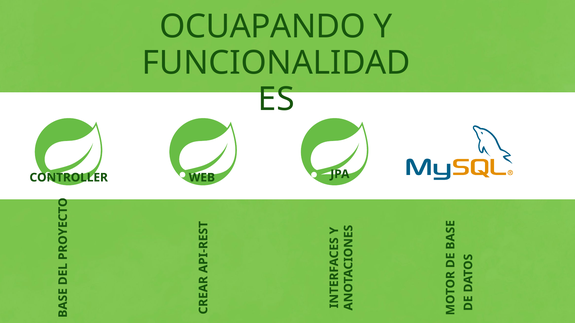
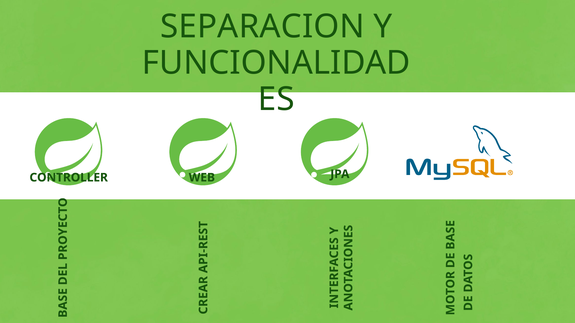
OCUAPANDO: OCUAPANDO -> SEPARACION (262, 27)
